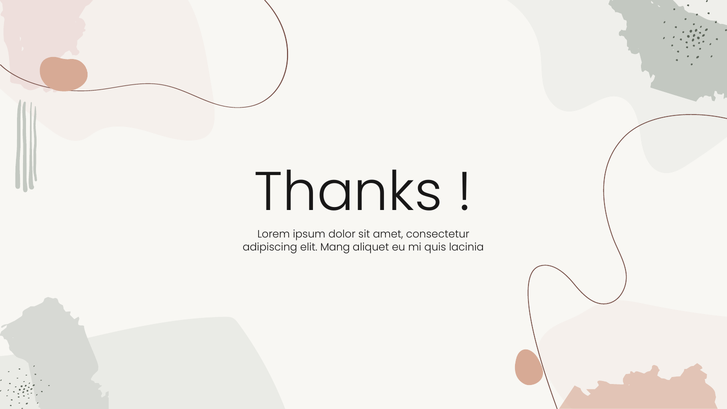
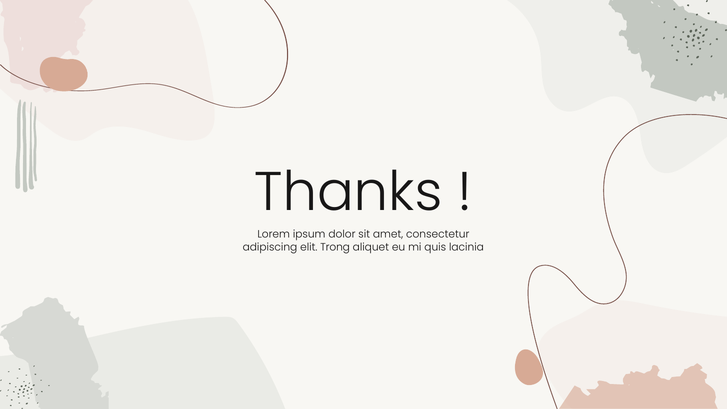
Mang: Mang -> Trong (335, 247)
